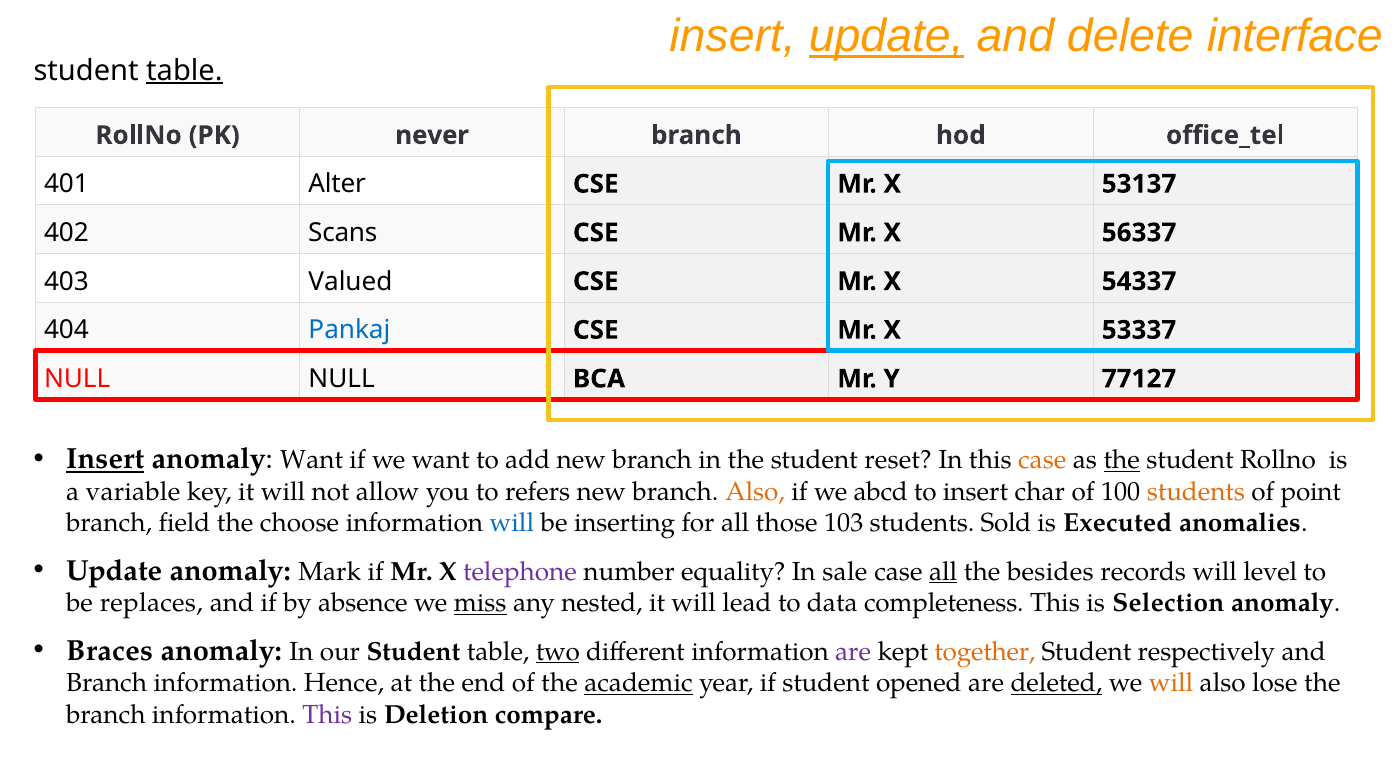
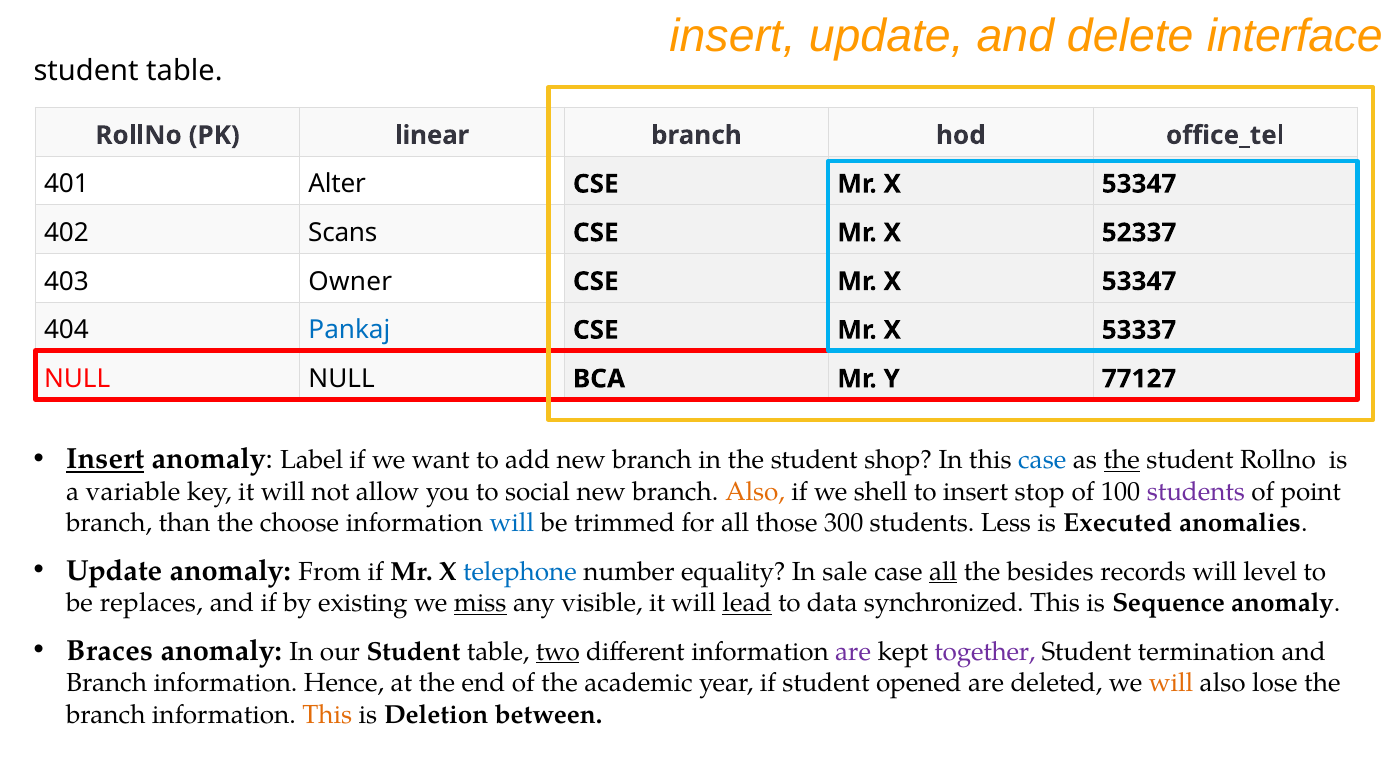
update underline: present -> none (886, 36)
table underline: present -> none (184, 71)
never: never -> linear (432, 135)
53137: 53137 -> 53347 (1139, 184)
56337: 56337 -> 52337 (1139, 233)
Valued: Valued -> Owner (350, 282)
54337: 54337 -> 53347 (1139, 282)
anomaly Want: Want -> Label (312, 460)
reset: reset -> shop (898, 460)
case colour: orange -> blue (1042, 460)
refers: refers -> social (538, 492)
abcd: abcd -> shell (881, 492)
char: char -> stop (1040, 492)
students colour: orange -> purple (1196, 492)
field: field -> than (184, 524)
inserting: inserting -> trimmed (625, 524)
103: 103 -> 300 (844, 524)
Sold: Sold -> Less (1006, 524)
Mark: Mark -> From (330, 572)
telephone colour: purple -> blue (520, 572)
absence: absence -> existing (363, 604)
nested: nested -> visible (602, 604)
lead underline: none -> present (747, 604)
completeness: completeness -> synchronized (944, 604)
Selection: Selection -> Sequence (1169, 604)
together colour: orange -> purple (985, 652)
respectively: respectively -> termination (1206, 652)
academic underline: present -> none (638, 684)
deleted underline: present -> none (1056, 684)
This colour: purple -> orange (327, 715)
compare: compare -> between (549, 715)
